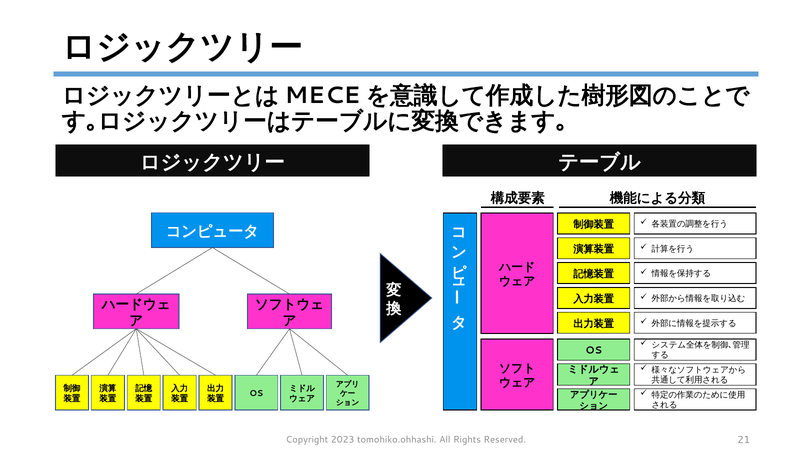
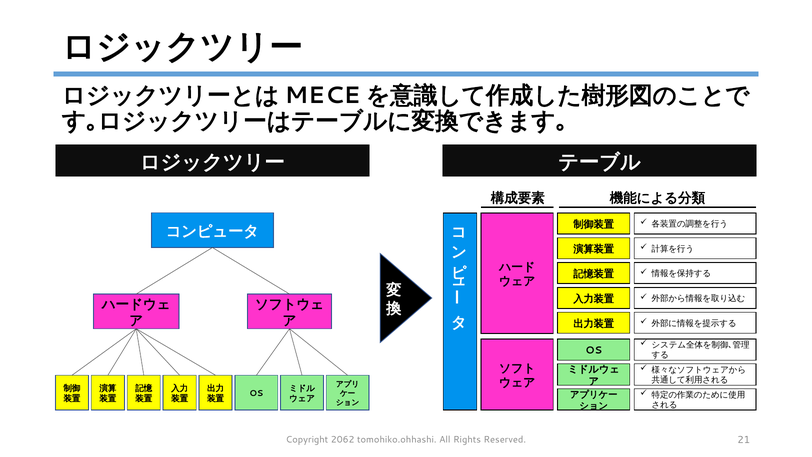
2023: 2023 -> 2062 (343, 440)
